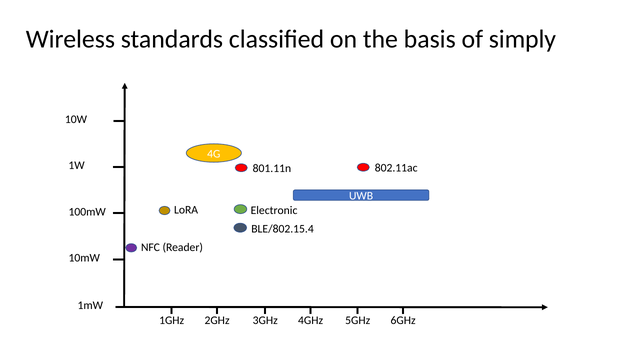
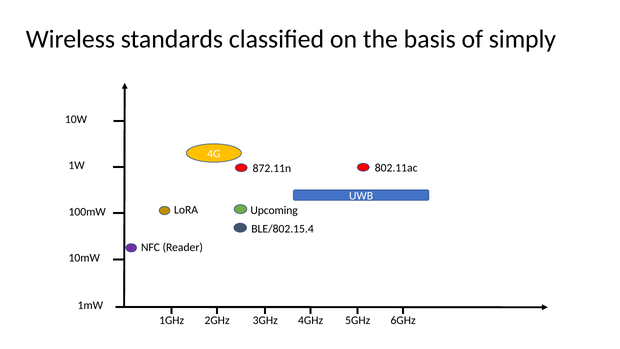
801.11n: 801.11n -> 872.11n (272, 168)
Electronic: Electronic -> Upcoming (274, 210)
